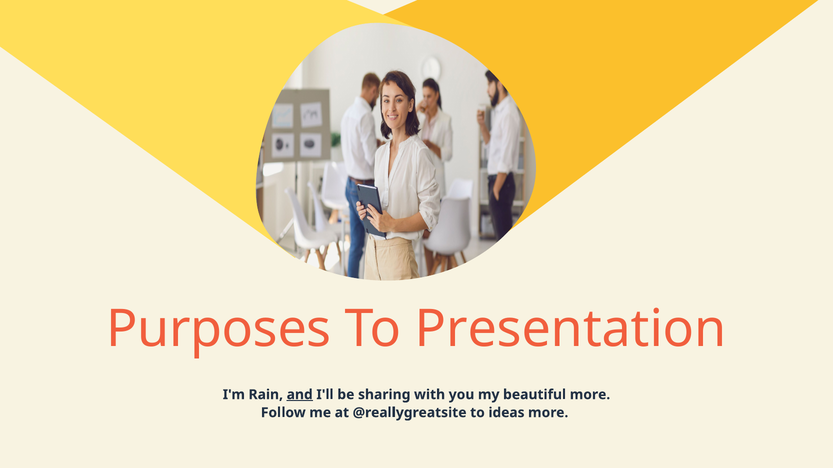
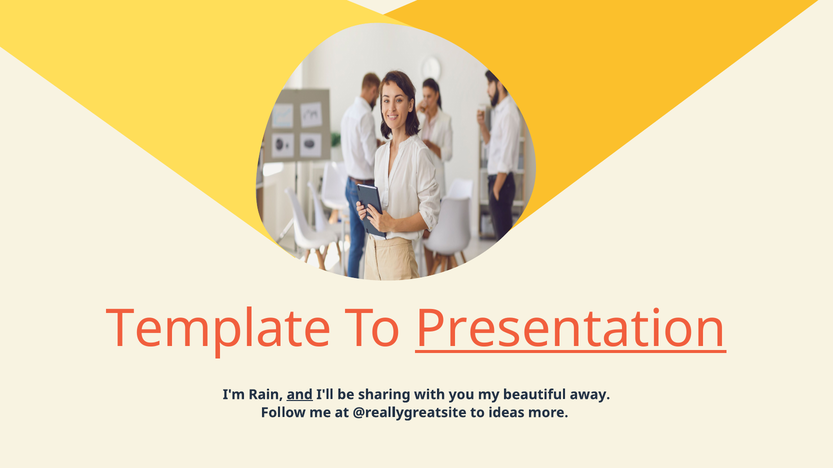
Purposes: Purposes -> Template (219, 330)
Presentation underline: none -> present (571, 330)
beautiful more: more -> away (590, 395)
